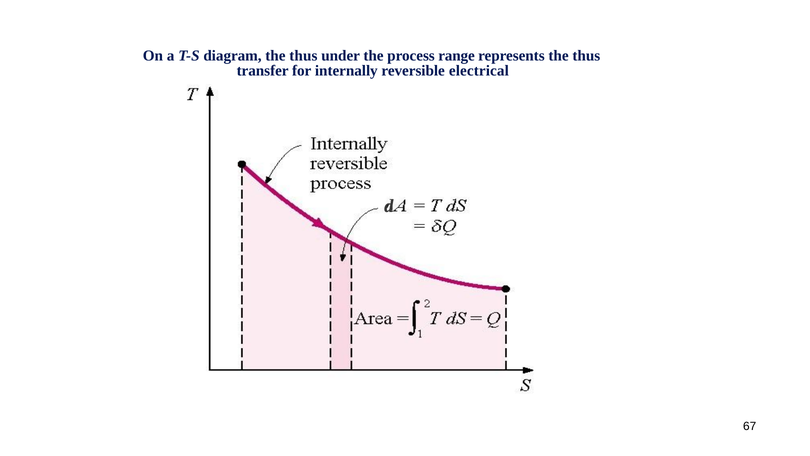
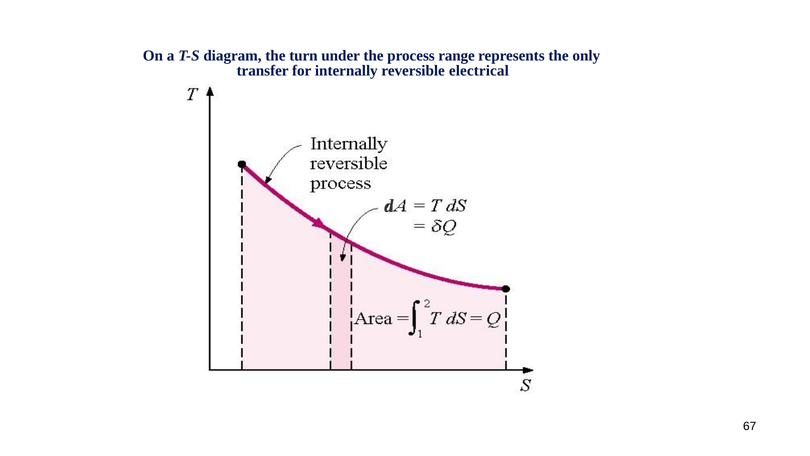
diagram the thus: thus -> turn (303, 55)
represents the thus: thus -> only (586, 55)
